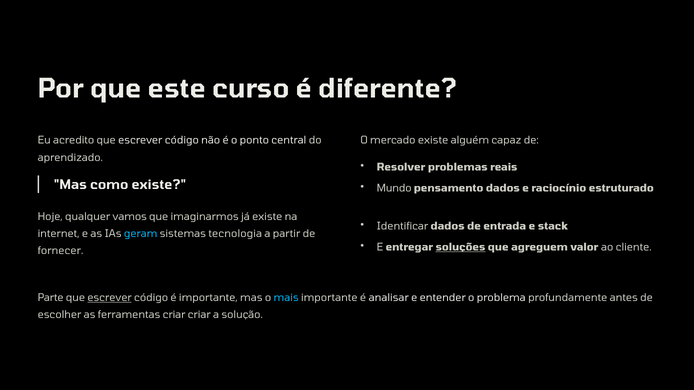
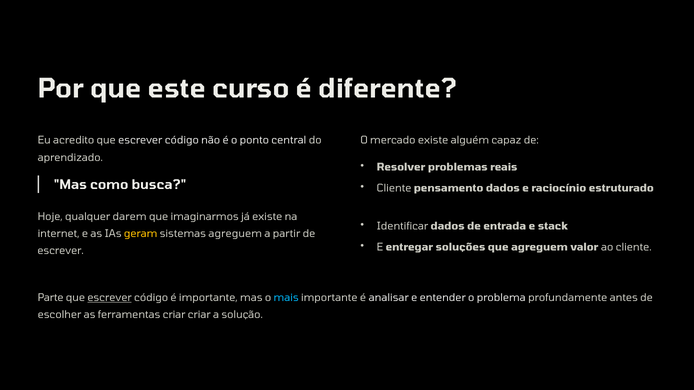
como existe: existe -> busca (159, 185)
Mundo: Mundo -> Cliente (394, 188)
vamos: vamos -> darem (130, 217)
geram colour: light blue -> yellow (141, 234)
sistemas tecnologia: tecnologia -> agreguem (235, 234)
soluções underline: present -> none (461, 248)
fornecer: fornecer -> escrever (61, 251)
